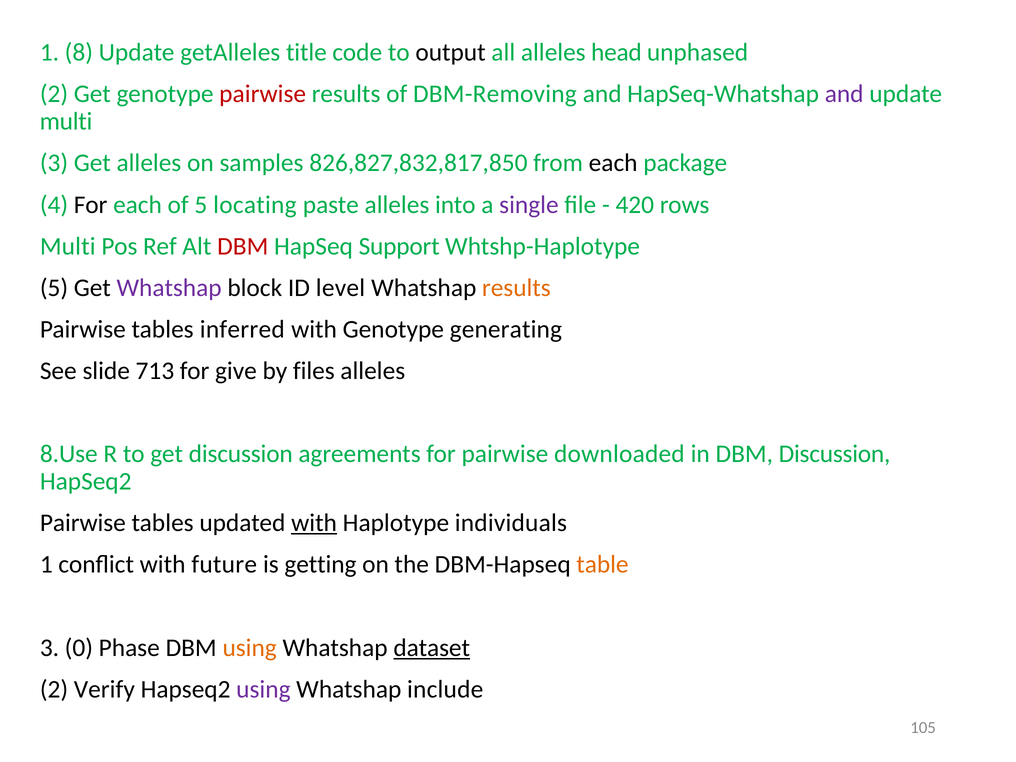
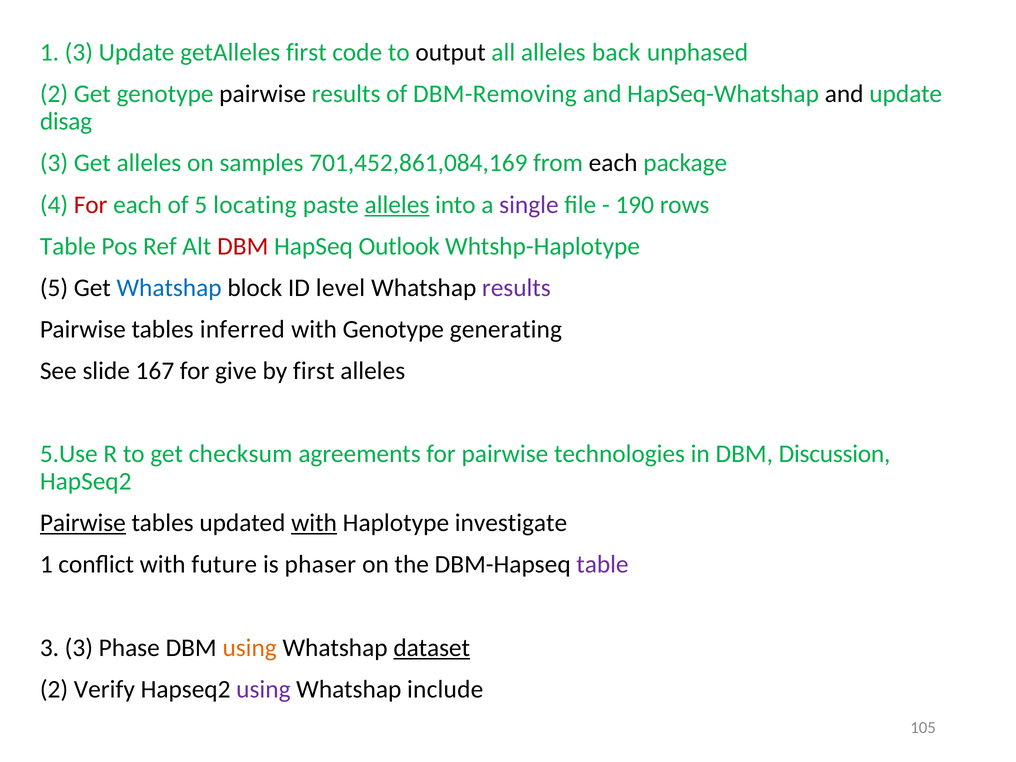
1 8: 8 -> 3 (79, 53)
getAlleles title: title -> first (306, 53)
head: head -> back (616, 53)
pairwise colour: red -> black (263, 94)
and colour: purple -> black (844, 94)
multi: multi -> disag (66, 122)
826,827,832,817,850: 826,827,832,817,850 -> 701,452,861,084,169 (418, 163)
For colour: black -> red (91, 205)
alleles underline: none -> present (397, 205)
420: 420 -> 190 (635, 205)
Multi: Multi -> Table (68, 246)
Support: Support -> Outlook (399, 246)
Whatshap colour: purple -> blue (169, 288)
results colour: orange -> purple (516, 288)
713: 713 -> 167 (155, 371)
by files: files -> first (314, 371)
8.Use: 8.Use -> 5.Use (69, 454)
get discussion: discussion -> checksum (241, 454)
downloaded: downloaded -> technologies (619, 454)
Pairwise underline: none -> present (83, 523)
individuals: individuals -> investigate (511, 523)
getting: getting -> phaser (320, 565)
table colour: orange -> purple (602, 565)
3 0: 0 -> 3 (79, 648)
